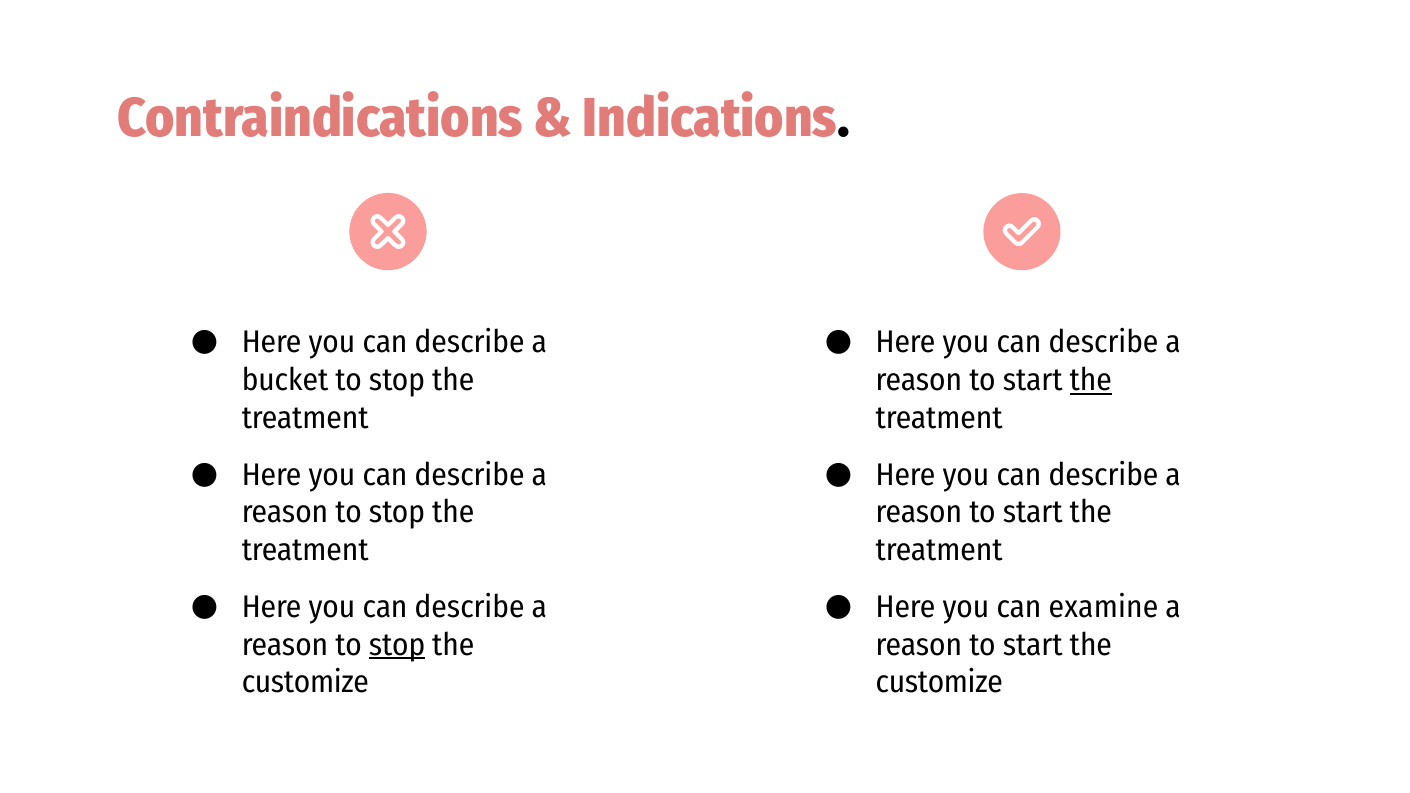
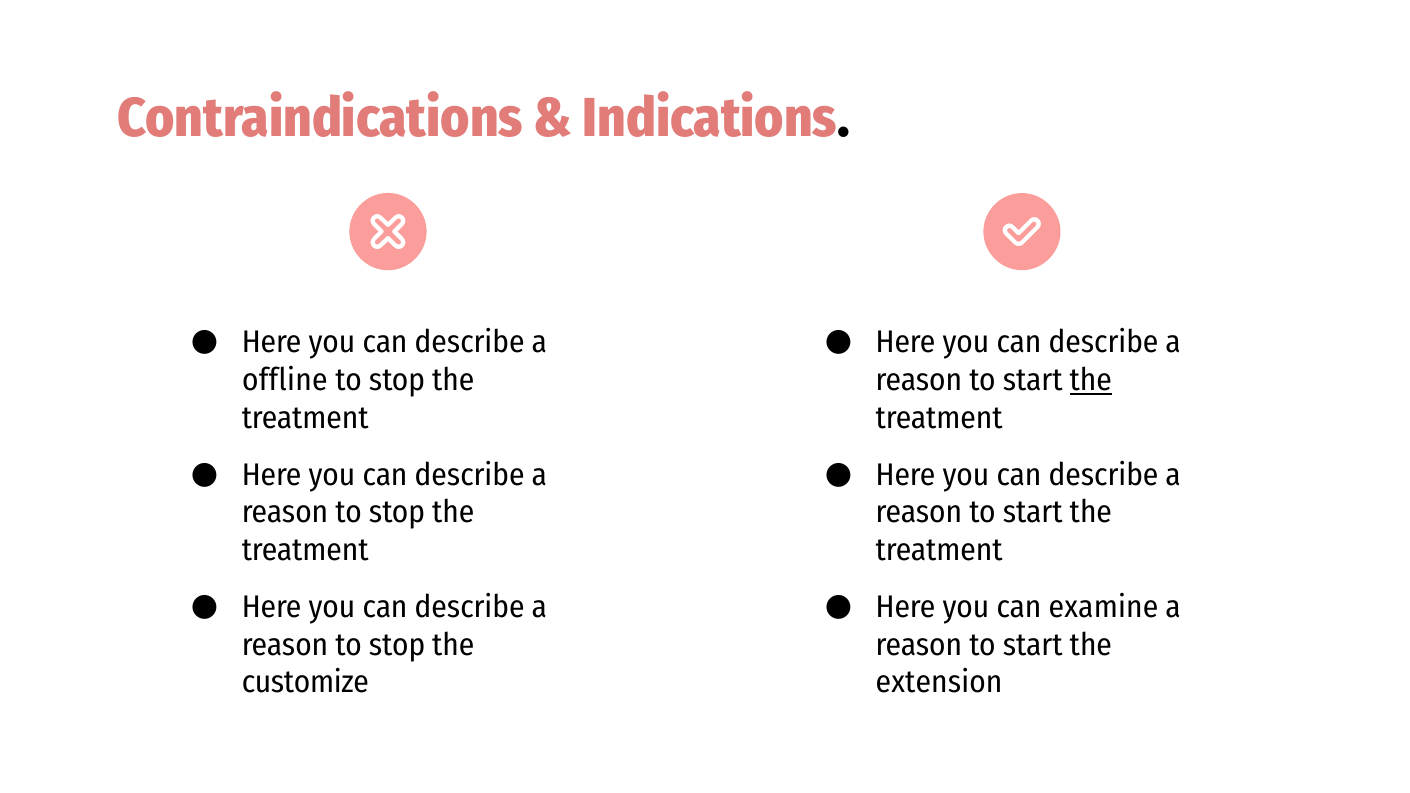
bucket: bucket -> offline (285, 380)
stop underline: present -> none (397, 645)
customize: customize -> extension (939, 683)
